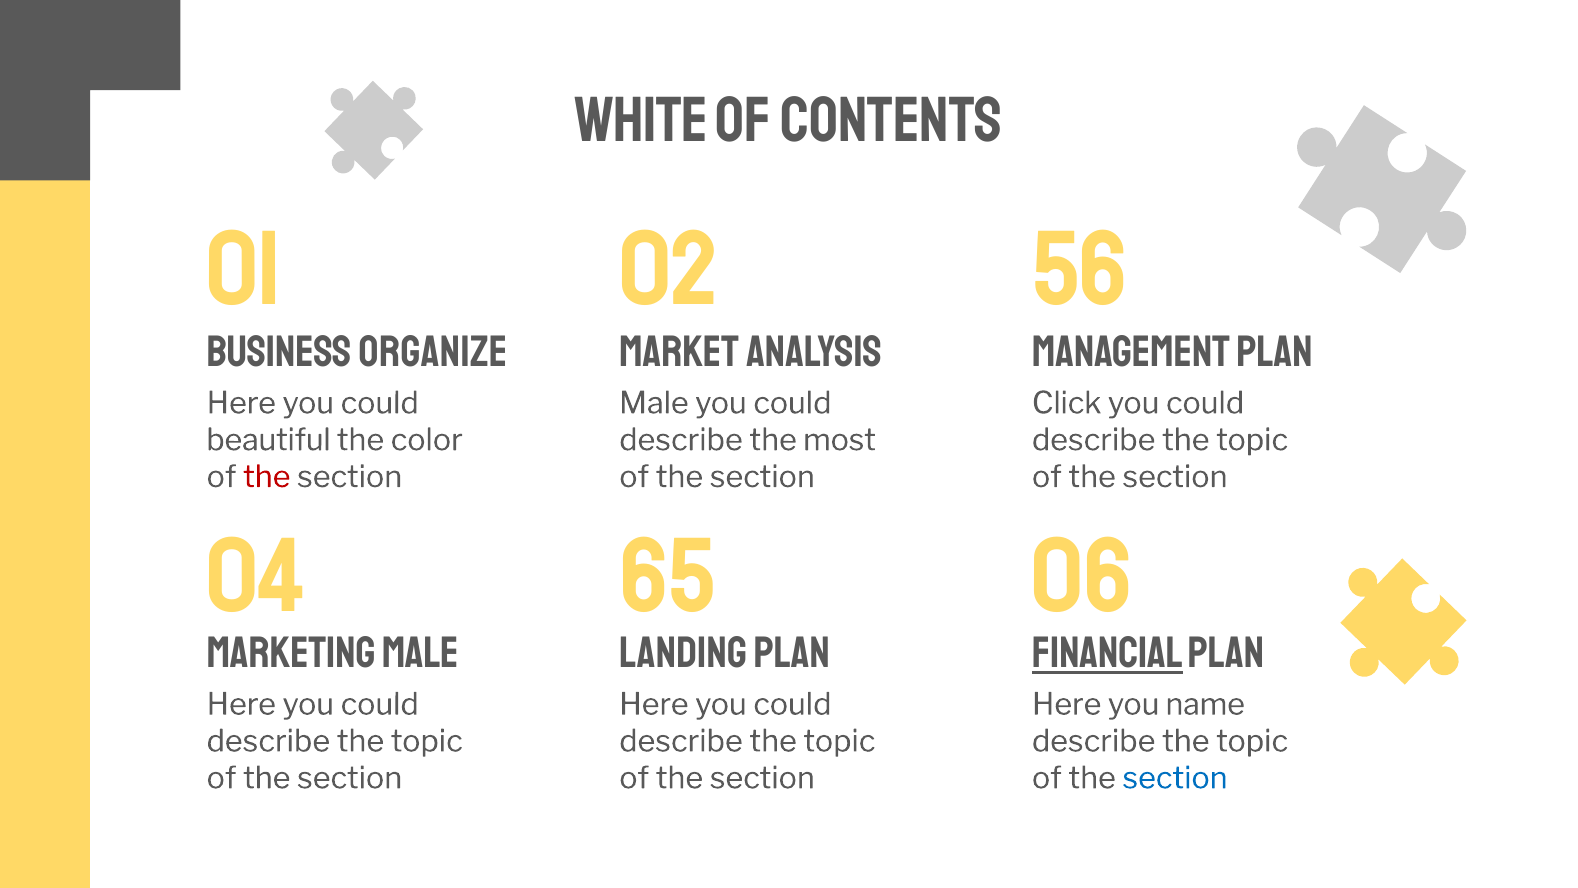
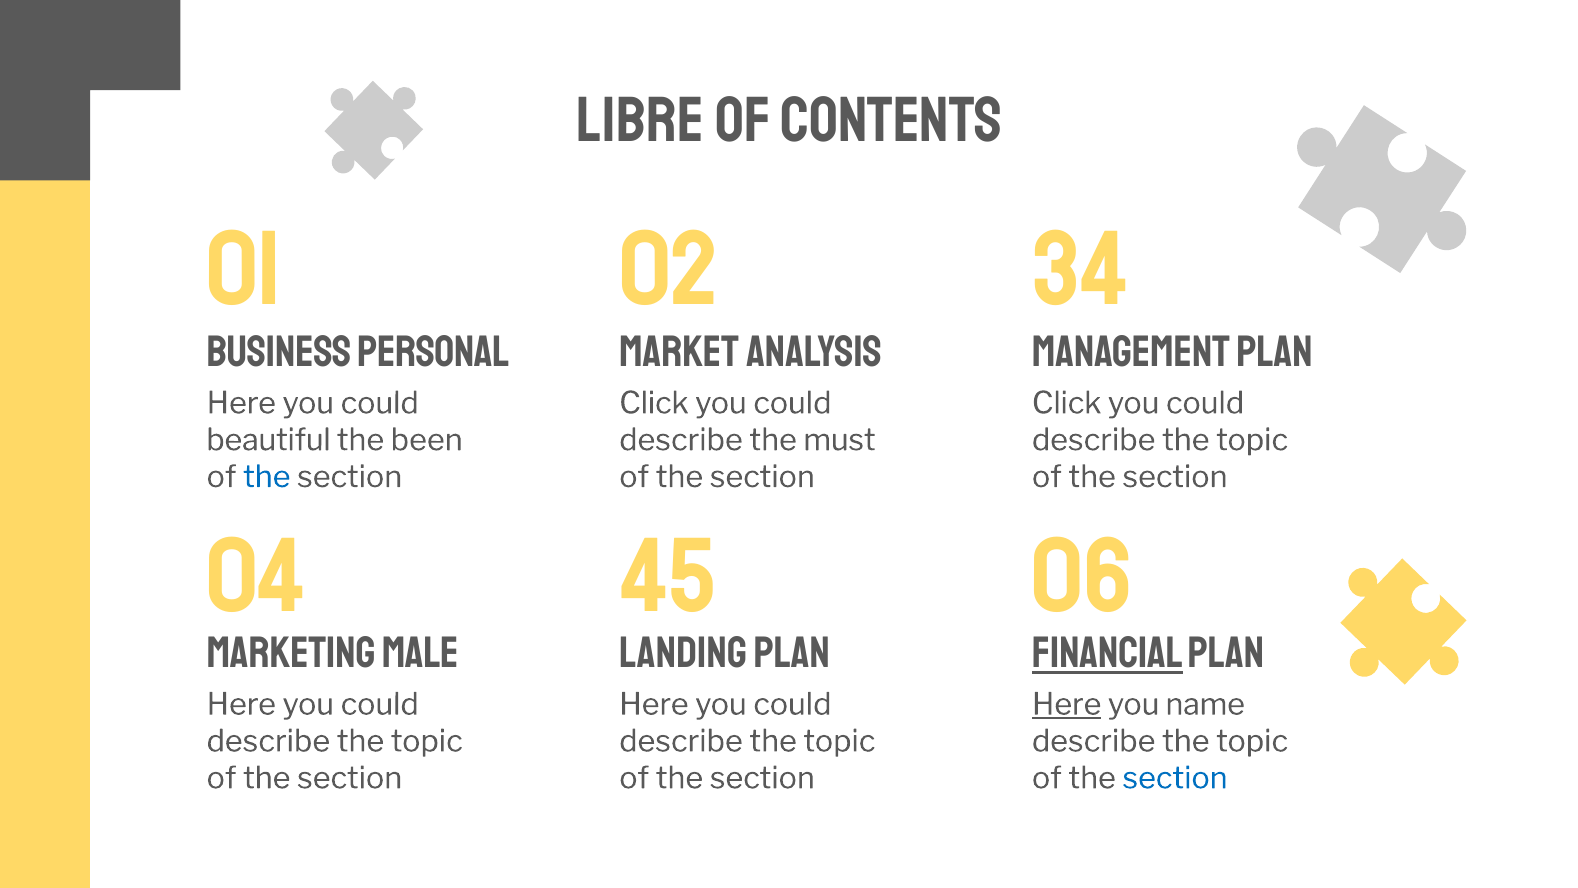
White: White -> Libre (641, 120)
56: 56 -> 34 (1081, 270)
organize: organize -> personal (433, 352)
Male: Male -> Click (654, 403)
color: color -> been (427, 440)
most: most -> must (840, 440)
the colour: red -> blue (267, 477)
65: 65 -> 45 (668, 577)
Here underline: none -> present (1067, 704)
